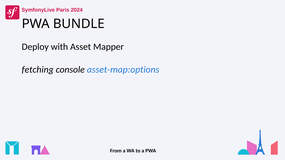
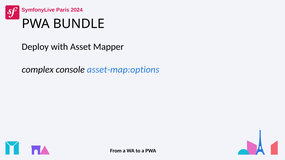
fetching: fetching -> complex (38, 70)
